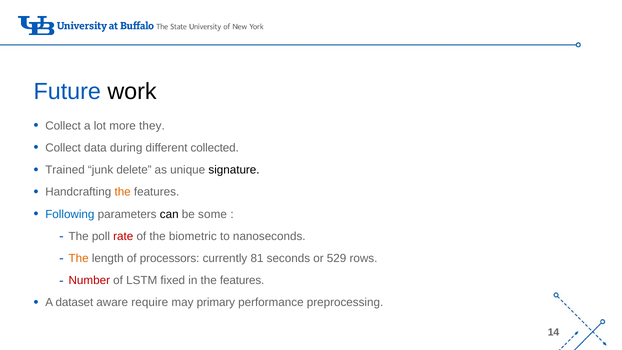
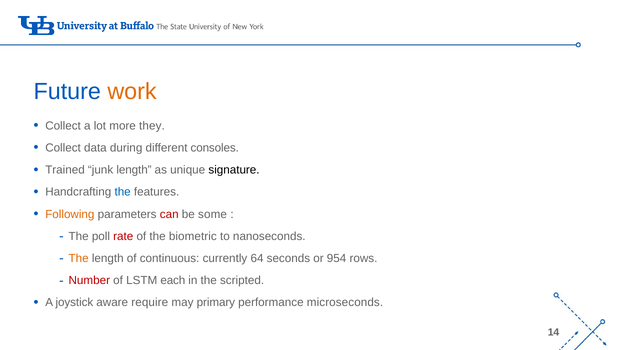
work colour: black -> orange (132, 92)
collected: collected -> consoles (215, 148)
junk delete: delete -> length (134, 170)
the colour: orange -> blue (123, 192)
Following colour: blue -> orange (70, 214)
can colour: black -> red (169, 214)
processors: processors -> continuous (170, 258)
81: 81 -> 64 (257, 258)
529: 529 -> 954 (337, 258)
fixed: fixed -> each (173, 280)
in the features: features -> scripted (242, 280)
dataset: dataset -> joystick (74, 302)
preprocessing: preprocessing -> microseconds (345, 302)
